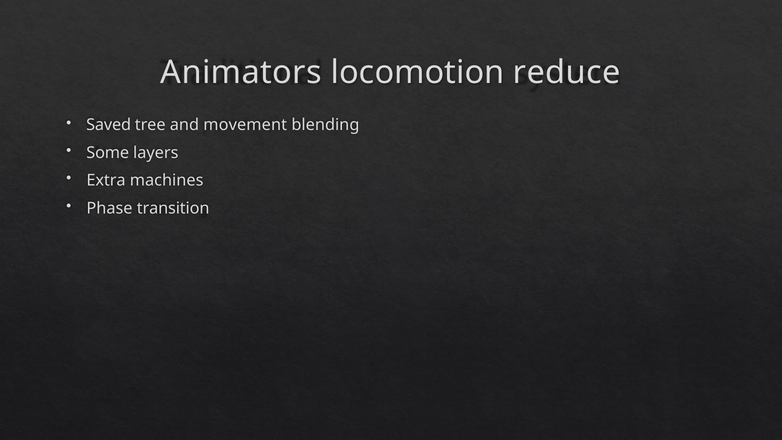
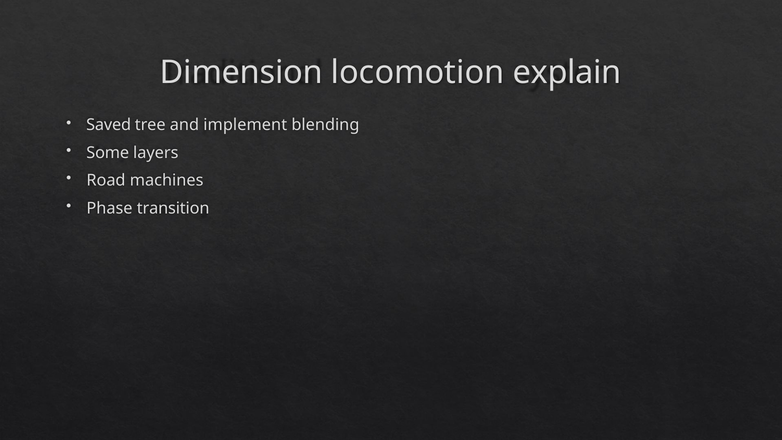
Animators: Animators -> Dimension (241, 72)
reduce: reduce -> explain (567, 72)
movement: movement -> implement (245, 125)
Extra: Extra -> Road (106, 180)
